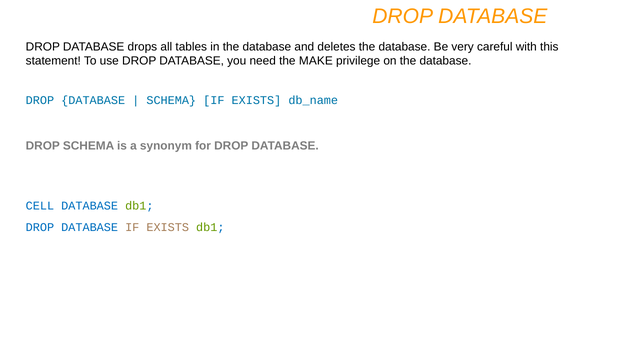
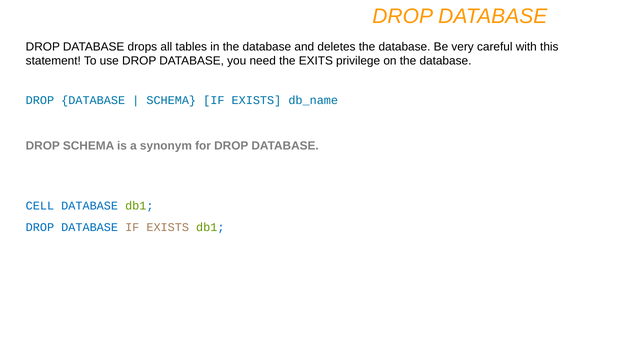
MAKE: MAKE -> EXITS (316, 61)
